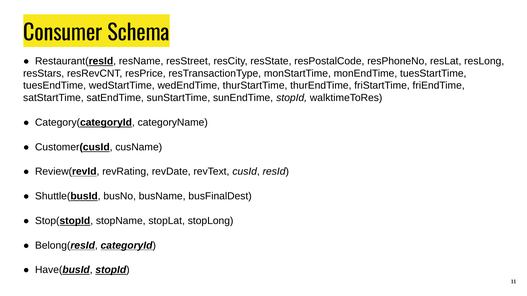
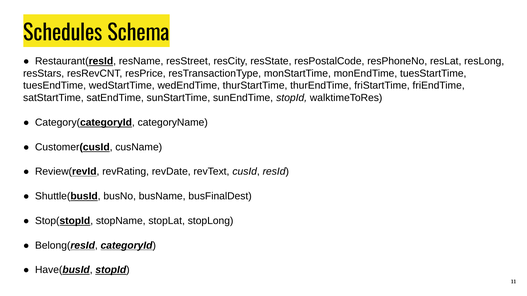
Consumer: Consumer -> Schedules (63, 33)
